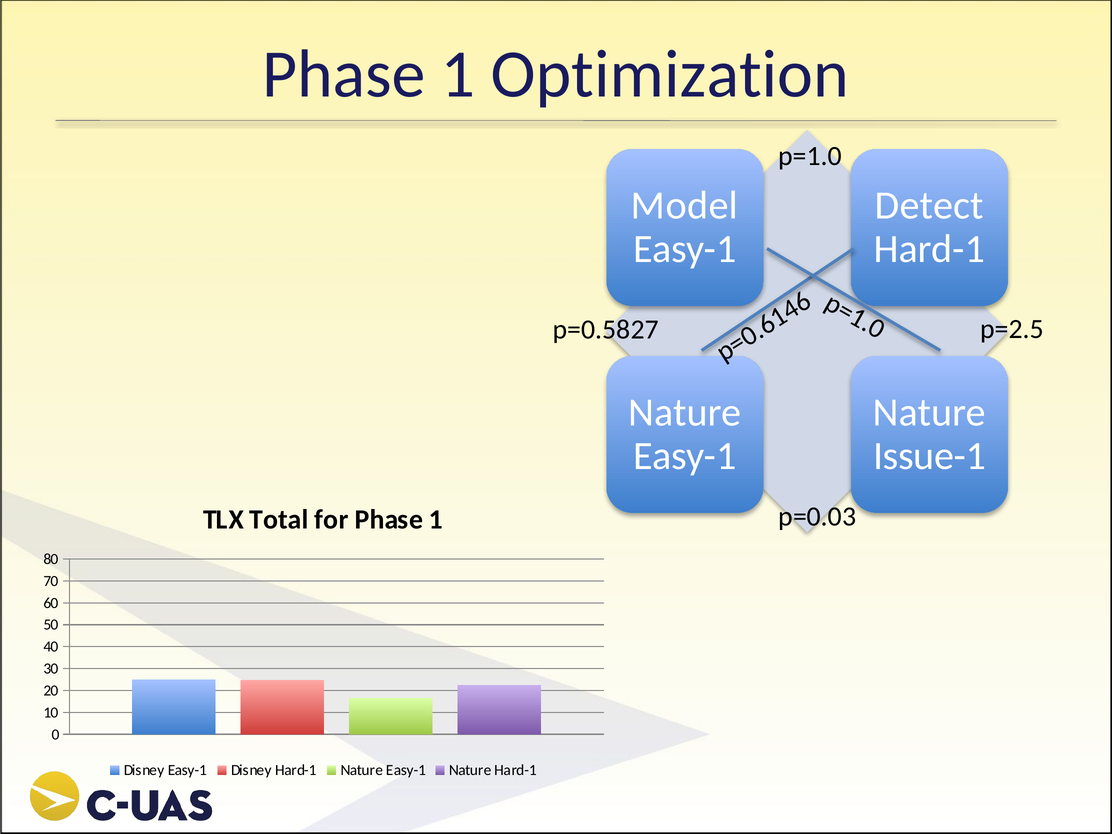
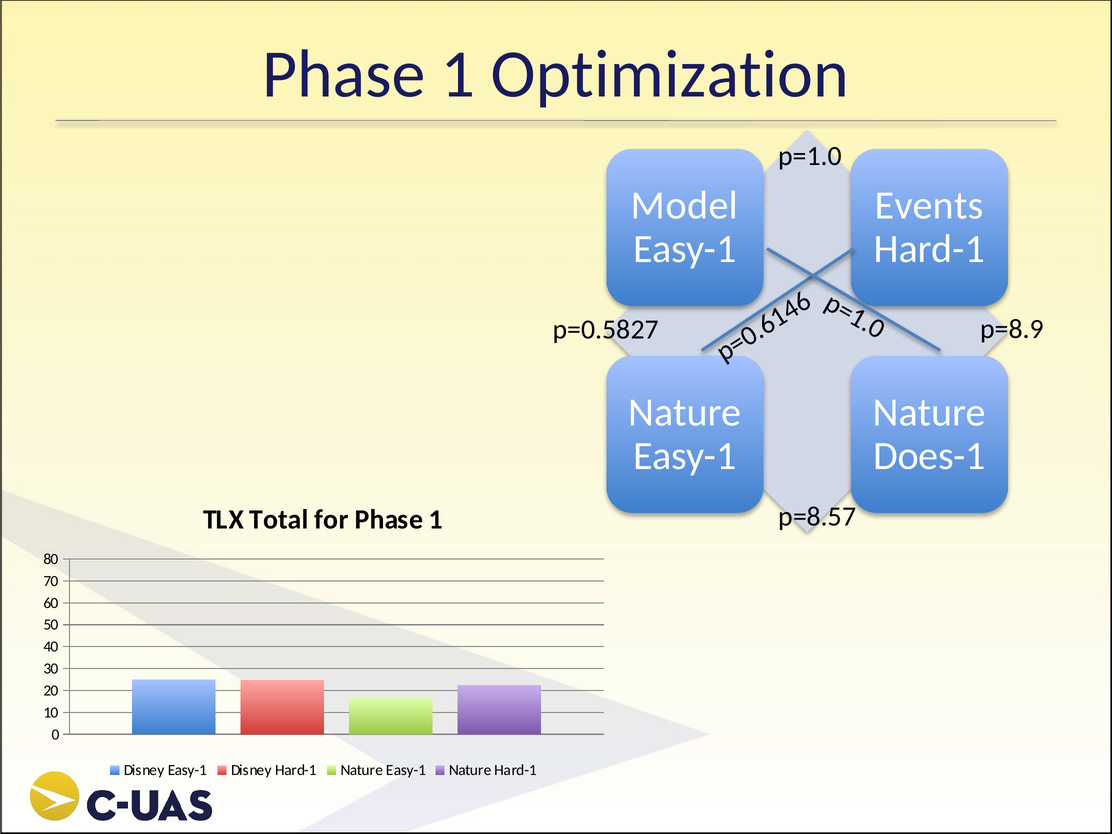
Detect: Detect -> Events (929, 206)
p=2.5: p=2.5 -> p=8.9 (1012, 329)
Issue-1: Issue-1 -> Does-1 (929, 456)
p=0.03: p=0.03 -> p=8.57 (817, 516)
